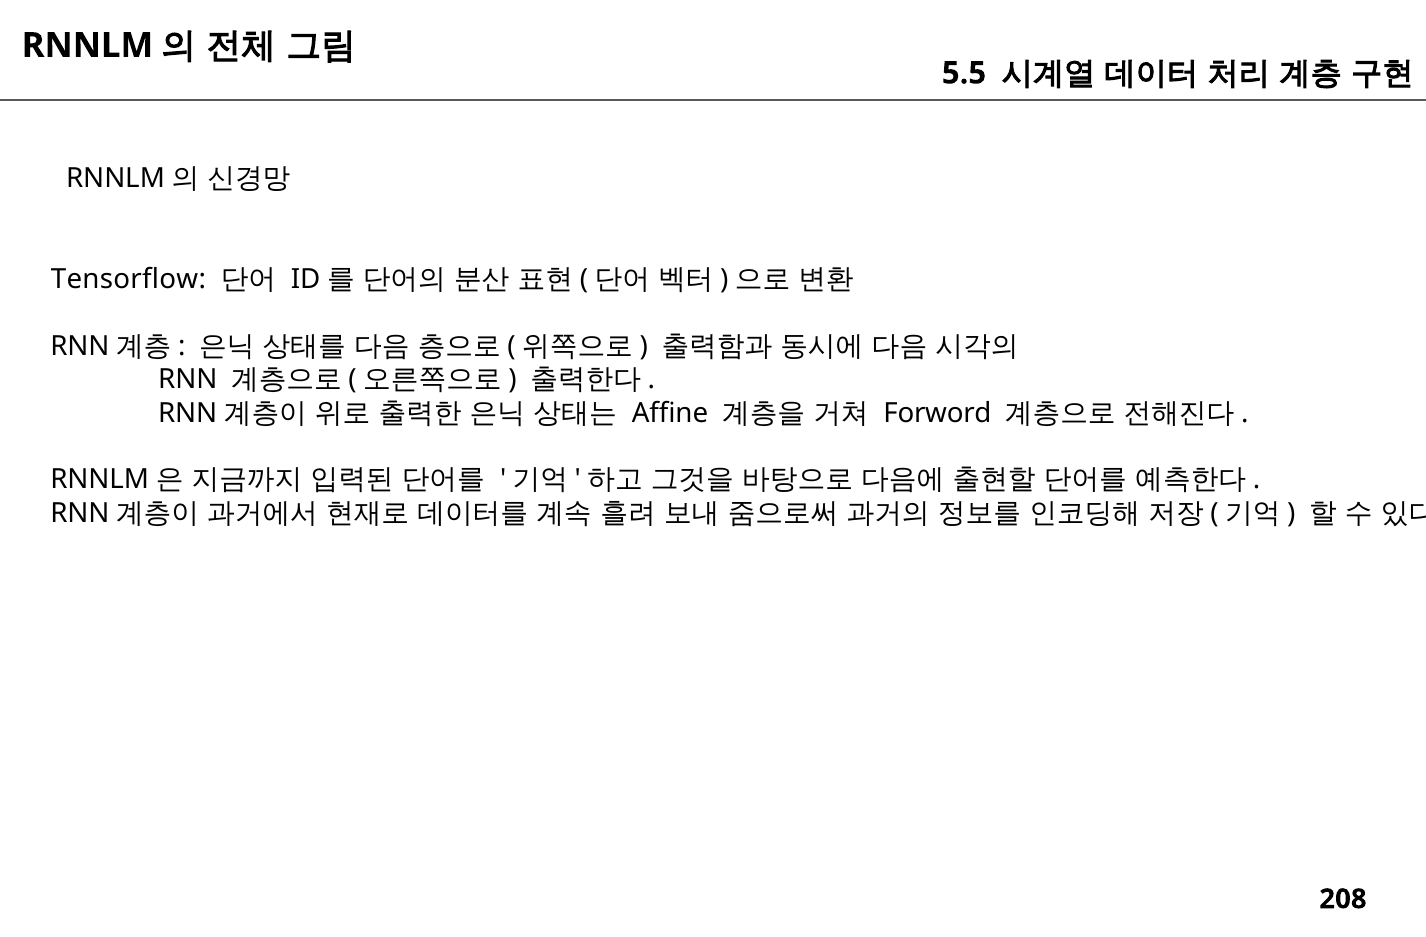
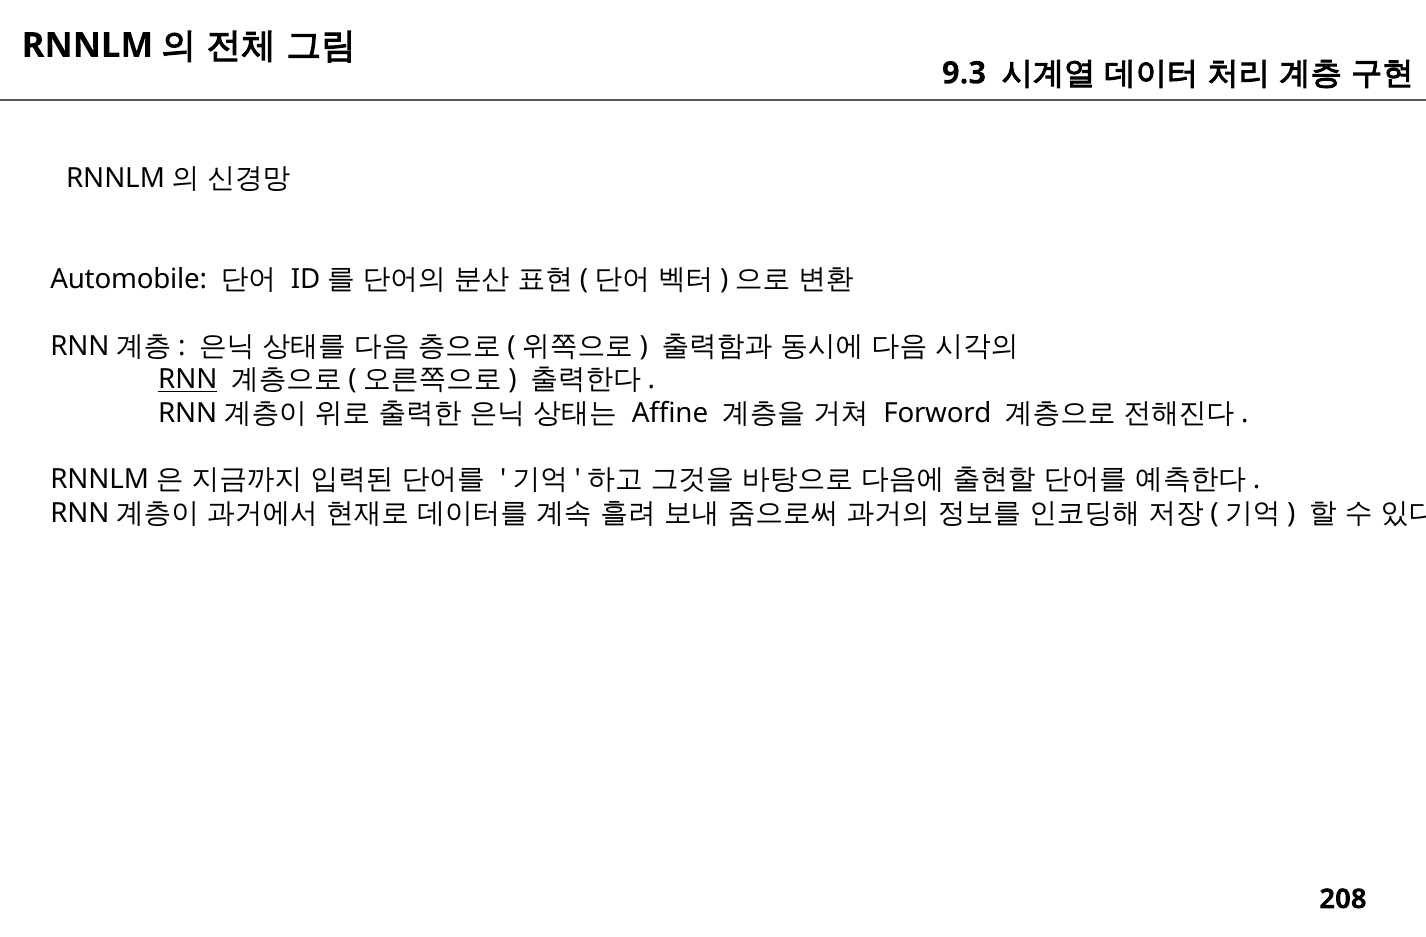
5.5: 5.5 -> 9.3 (964, 73)
Tensorflow: Tensorflow -> Automobile (129, 280)
RNN underline: none -> present (188, 380)
